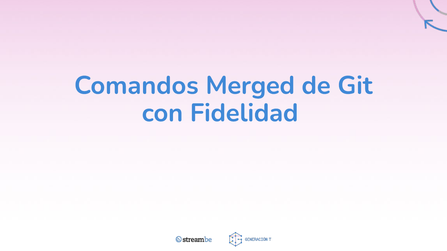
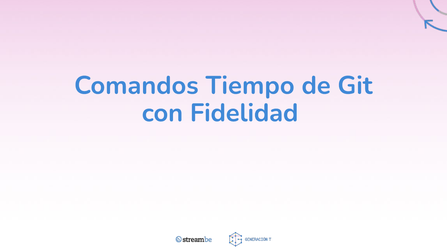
Merged: Merged -> Tiempo (250, 86)
